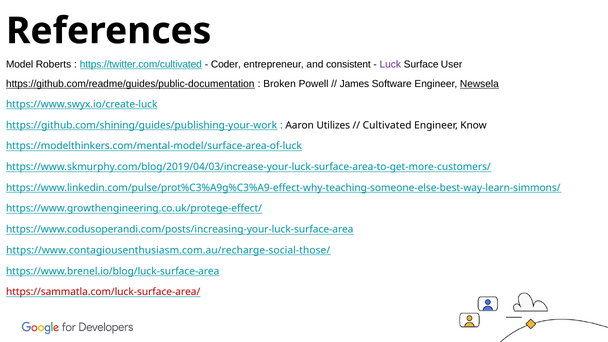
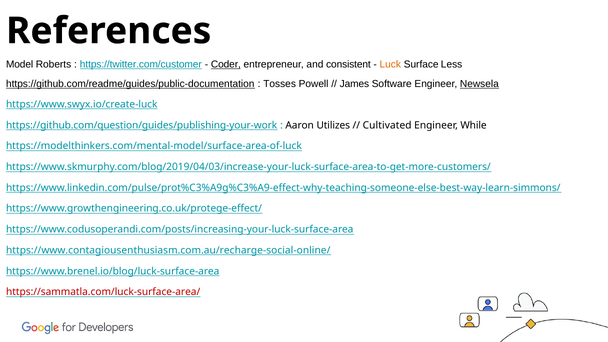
https://twitter.com/cultivated: https://twitter.com/cultivated -> https://twitter.com/customer (141, 64)
Coder underline: none -> present (226, 64)
Luck colour: purple -> orange (390, 64)
User: User -> Less (452, 64)
Broken: Broken -> Tosses (280, 84)
https://github.com/shining/guides/publishing-your-work: https://github.com/shining/guides/publishing-your-work -> https://github.com/question/guides/publishing-your-work (142, 125)
Know: Know -> While (474, 125)
https://www.contagiousenthusiasm.com.au/recharge-social-those/: https://www.contagiousenthusiasm.com.au/recharge-social-those/ -> https://www.contagiousenthusiasm.com.au/recharge-social-online/ (168, 250)
